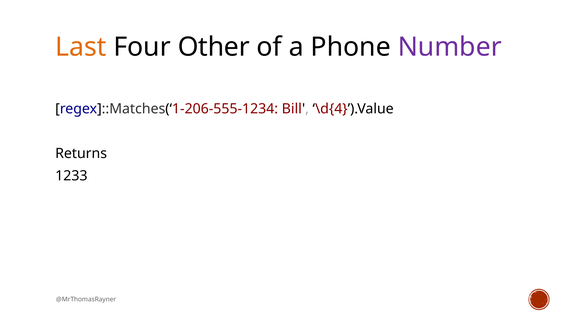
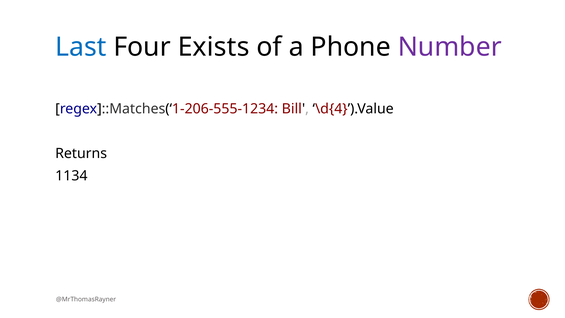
Last colour: orange -> blue (81, 47)
Other: Other -> Exists (214, 47)
1233: 1233 -> 1134 (71, 176)
